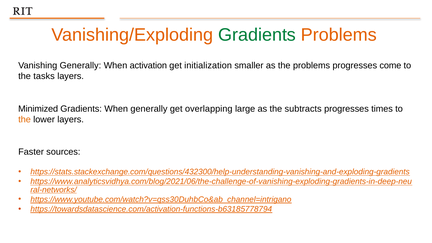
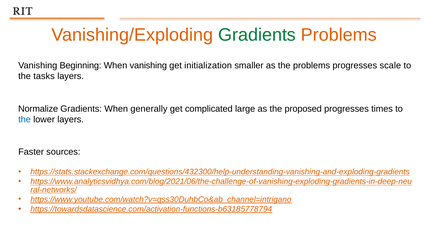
Vanishing Generally: Generally -> Beginning (81, 66)
When activation: activation -> vanishing (148, 66)
come: come -> scale (390, 66)
Minimized: Minimized -> Normalize (38, 109)
overlapping: overlapping -> complicated (209, 109)
subtracts: subtracts -> proposed (303, 109)
the colour: orange -> blue (25, 120)
